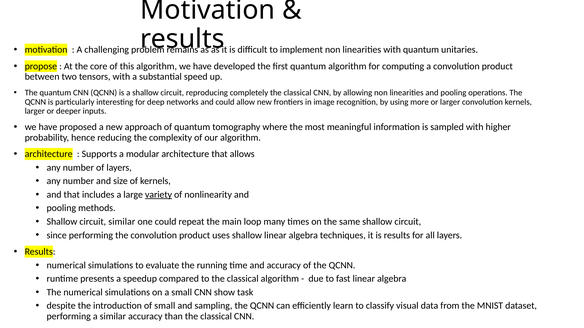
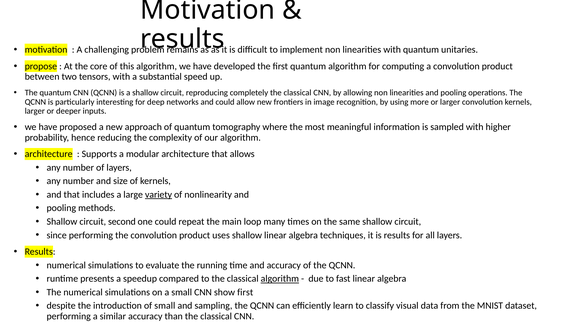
circuit similar: similar -> second (122, 222)
algorithm underline: none -> present (280, 279)
show task: task -> first (245, 293)
